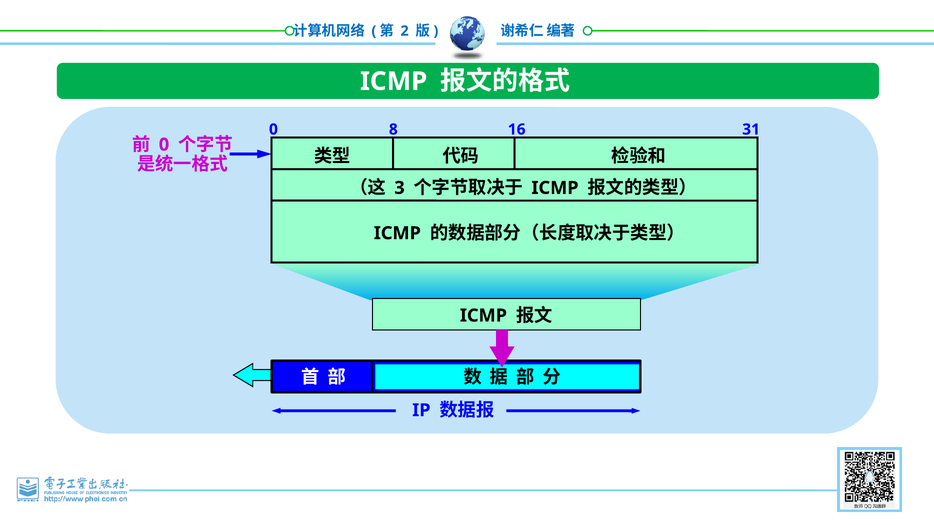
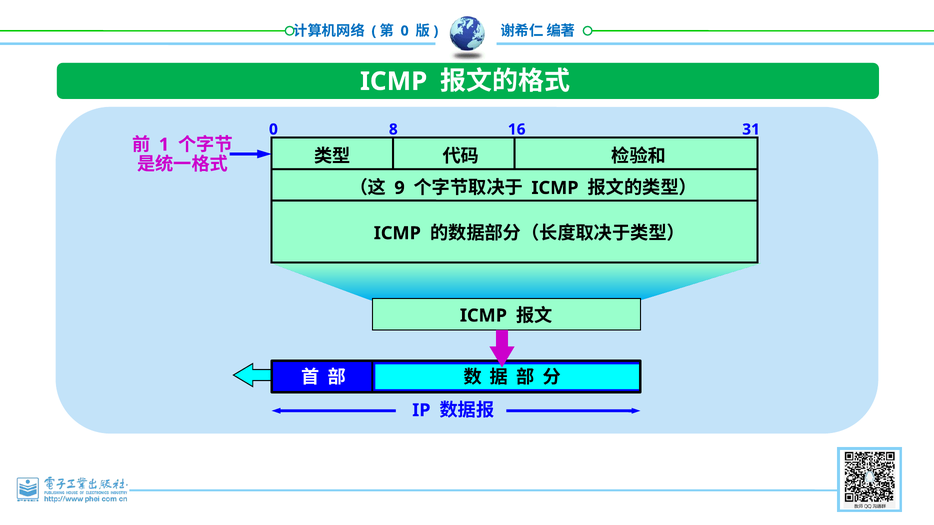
2: 2 -> 0 (405, 31)
0: 0 -> 1 (164, 145)
3: 3 -> 9 (400, 188)
